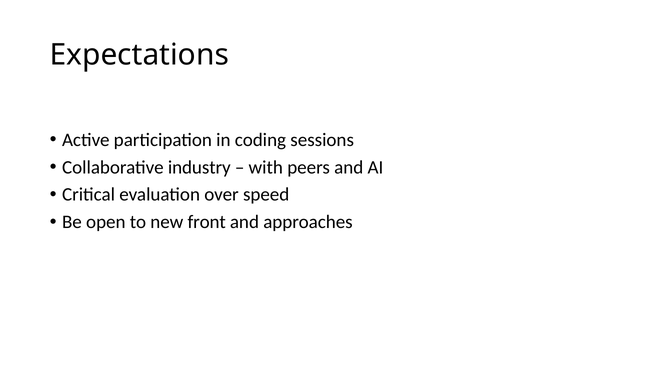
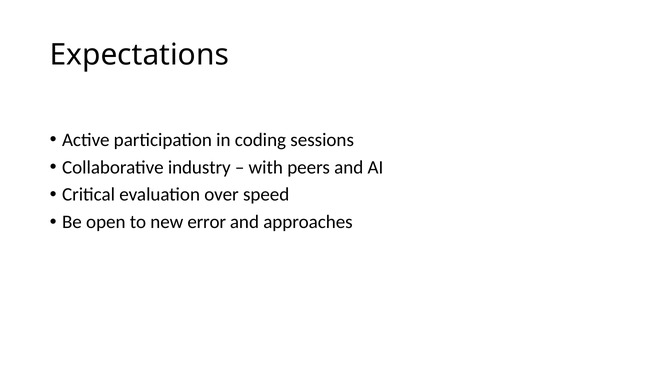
front: front -> error (207, 222)
